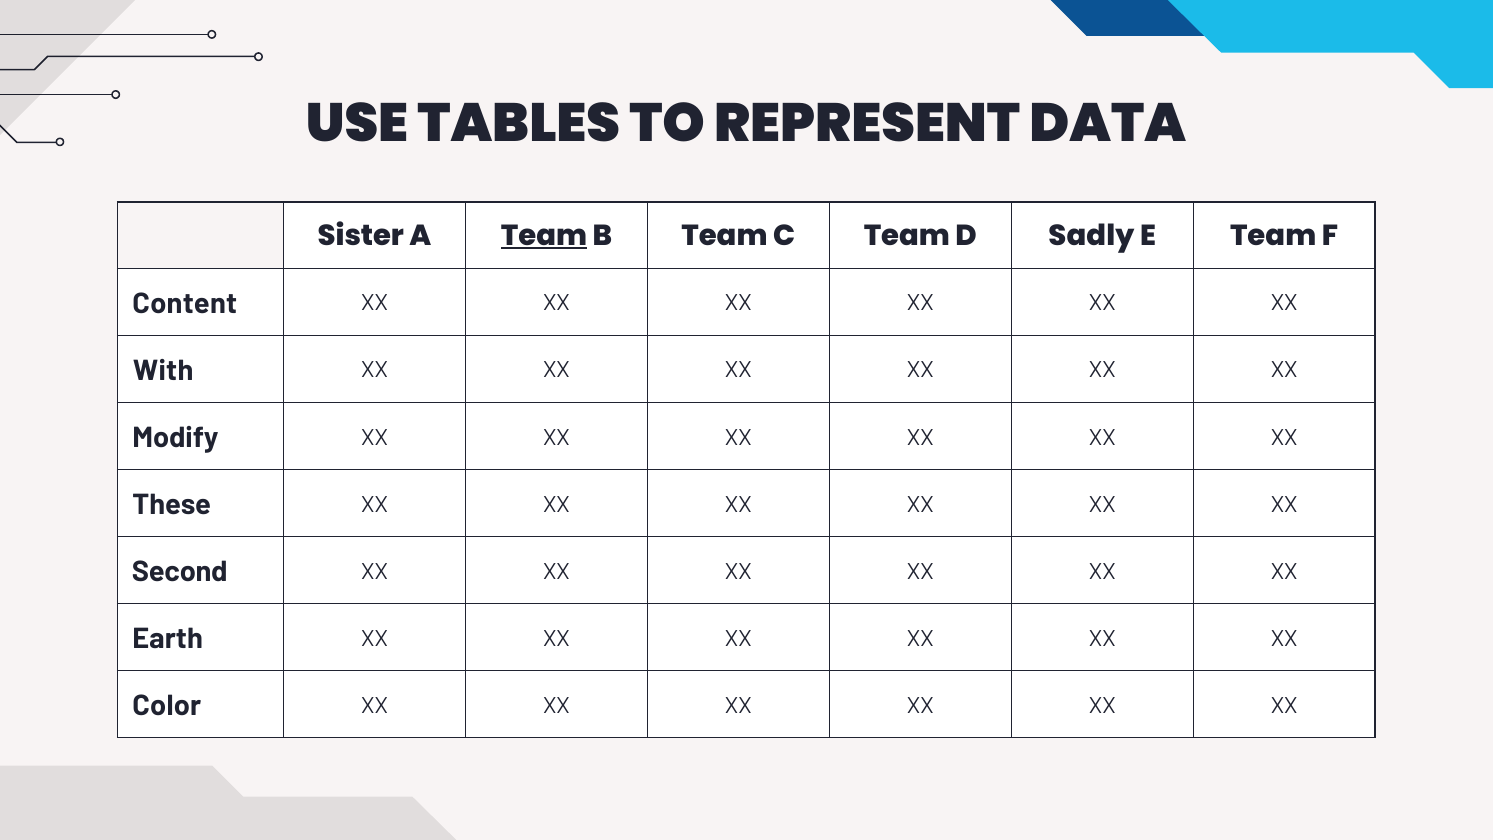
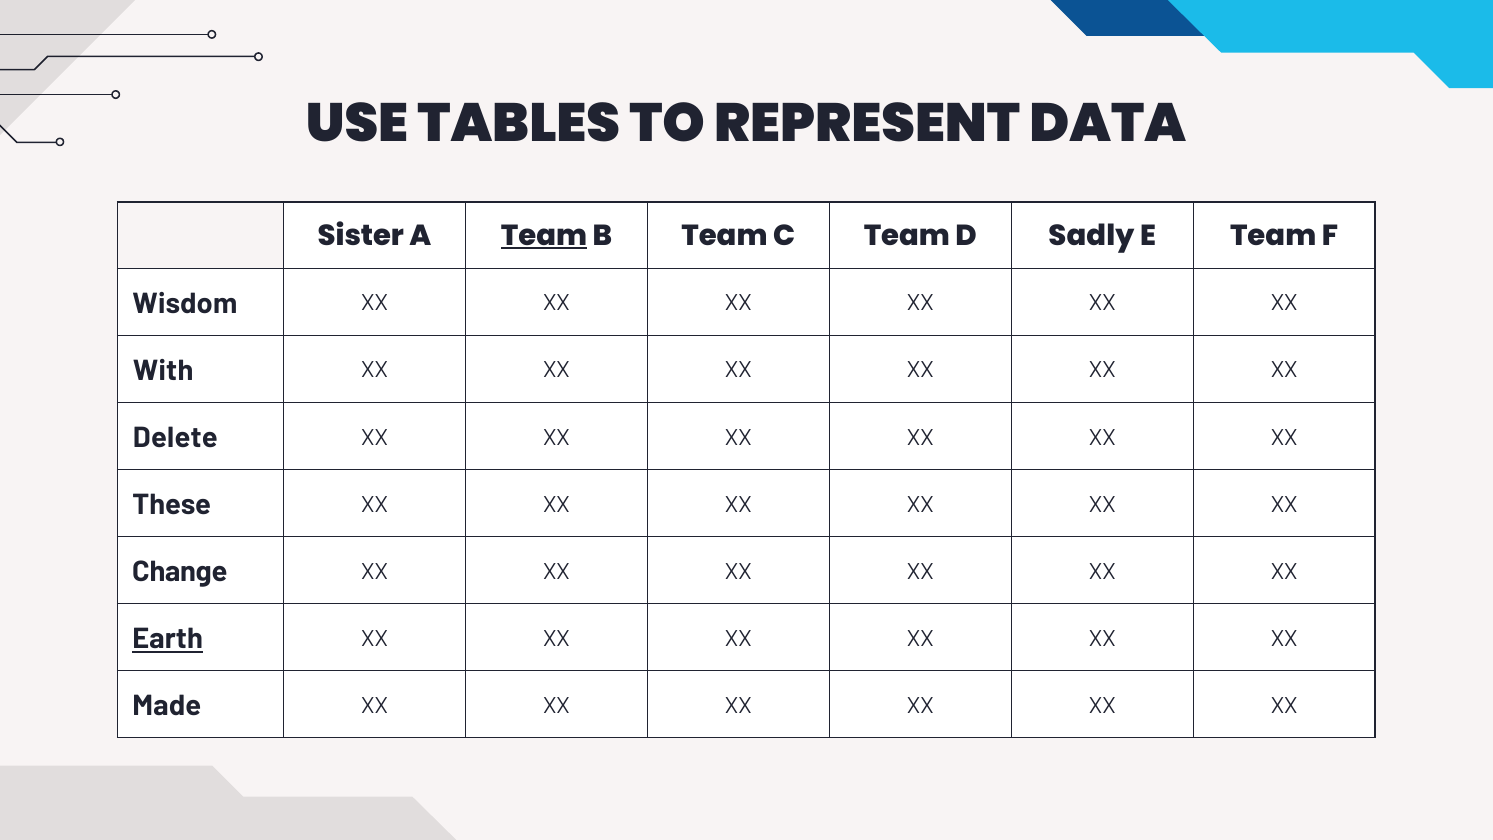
Content: Content -> Wisdom (185, 304)
Modify: Modify -> Delete (175, 438)
Second: Second -> Change (180, 572)
Earth underline: none -> present (168, 639)
Color: Color -> Made (167, 706)
